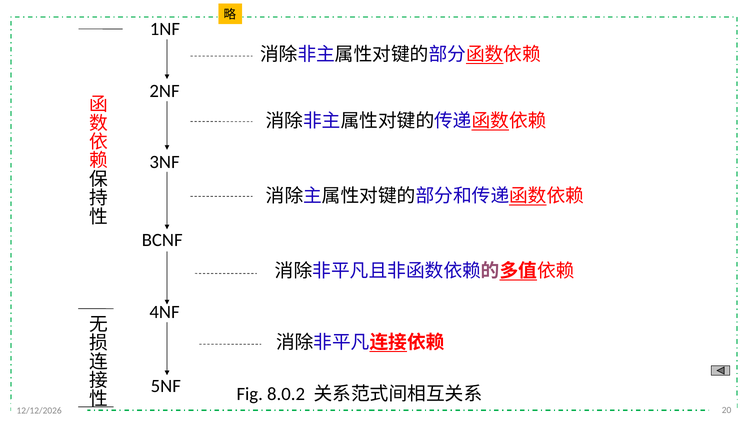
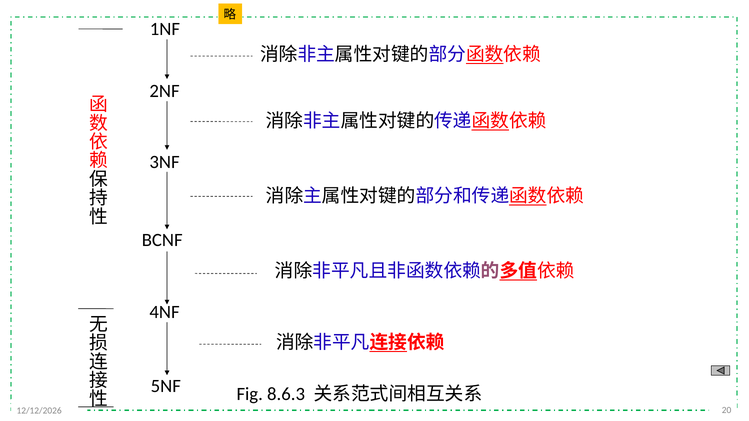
8.0.2: 8.0.2 -> 8.6.3 (286, 394)
